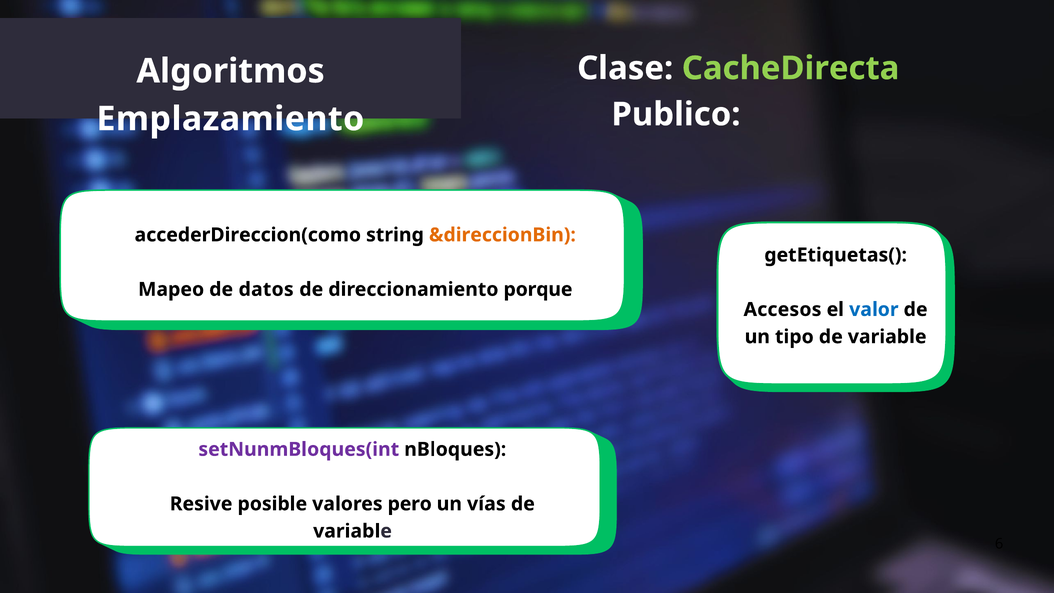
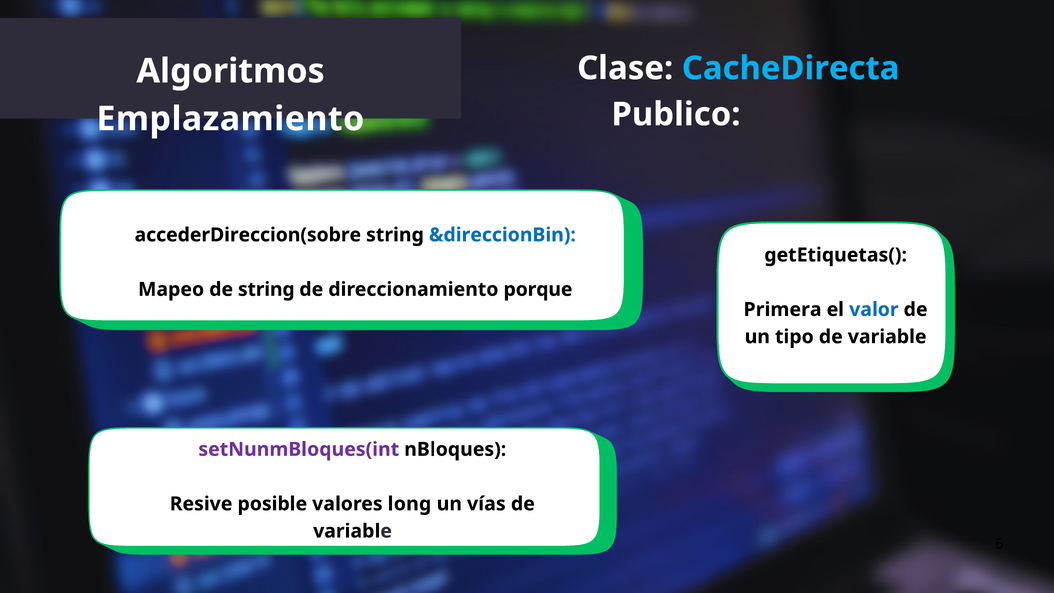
CacheDirecta colour: light green -> light blue (791, 68)
accederDireccion(como: accederDireccion(como -> accederDireccion(sobre (248, 235)
&direccionBin colour: orange -> blue (502, 235)
de datos: datos -> string (266, 289)
Accesos: Accesos -> Primera (783, 309)
pero: pero -> long (410, 504)
